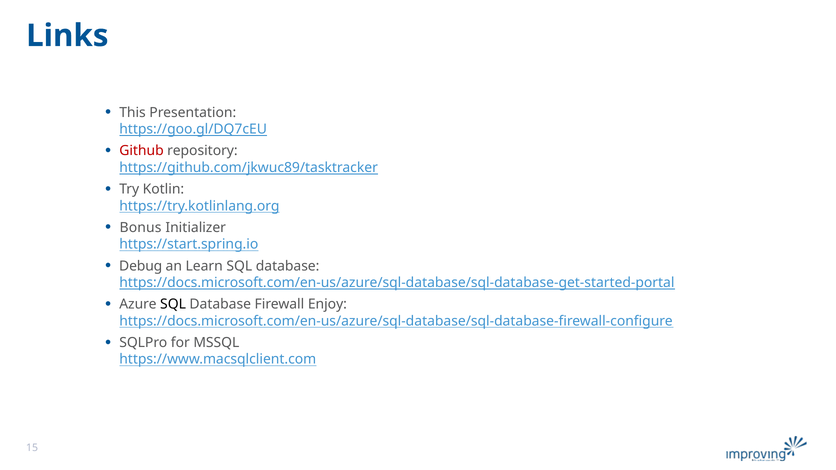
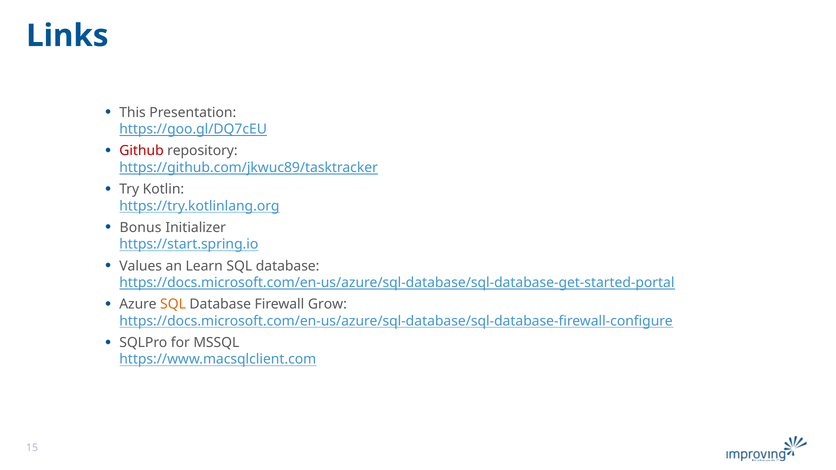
Debug: Debug -> Values (141, 266)
SQL colour: black -> orange (173, 305)
Enjoy: Enjoy -> Grow (327, 305)
